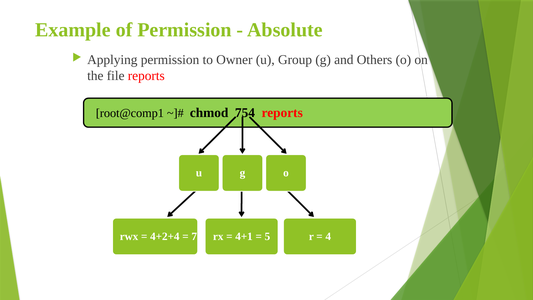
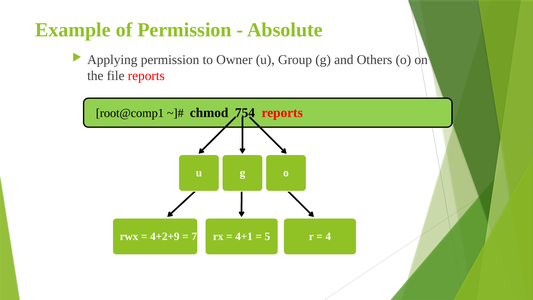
4+2+4: 4+2+4 -> 4+2+9 (165, 236)
